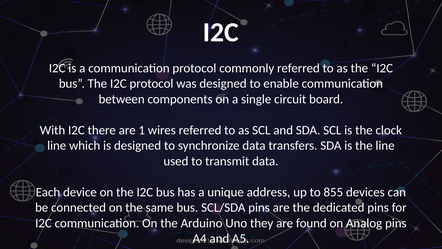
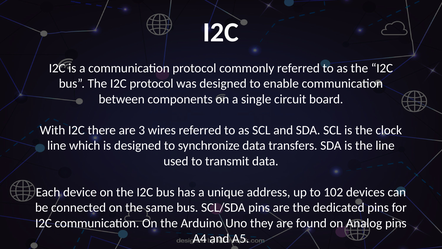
1: 1 -> 3 (142, 130)
855: 855 -> 102 (333, 192)
